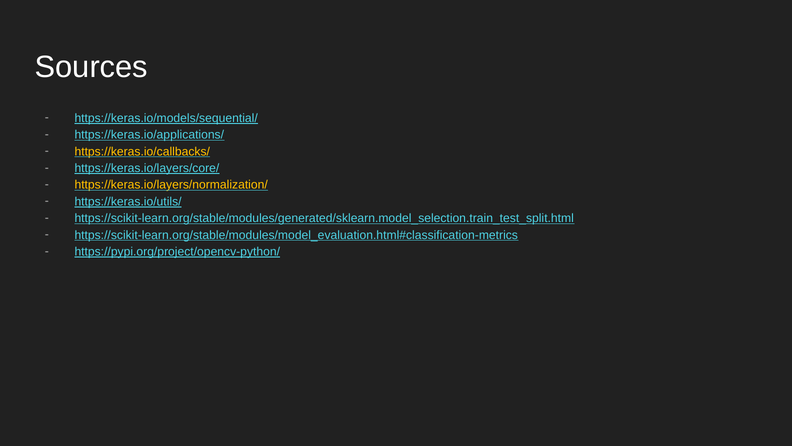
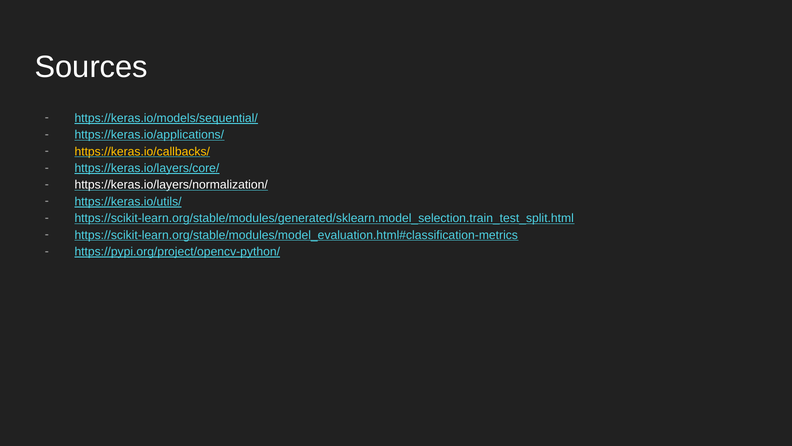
https://keras.io/layers/normalization/ colour: yellow -> white (171, 185)
